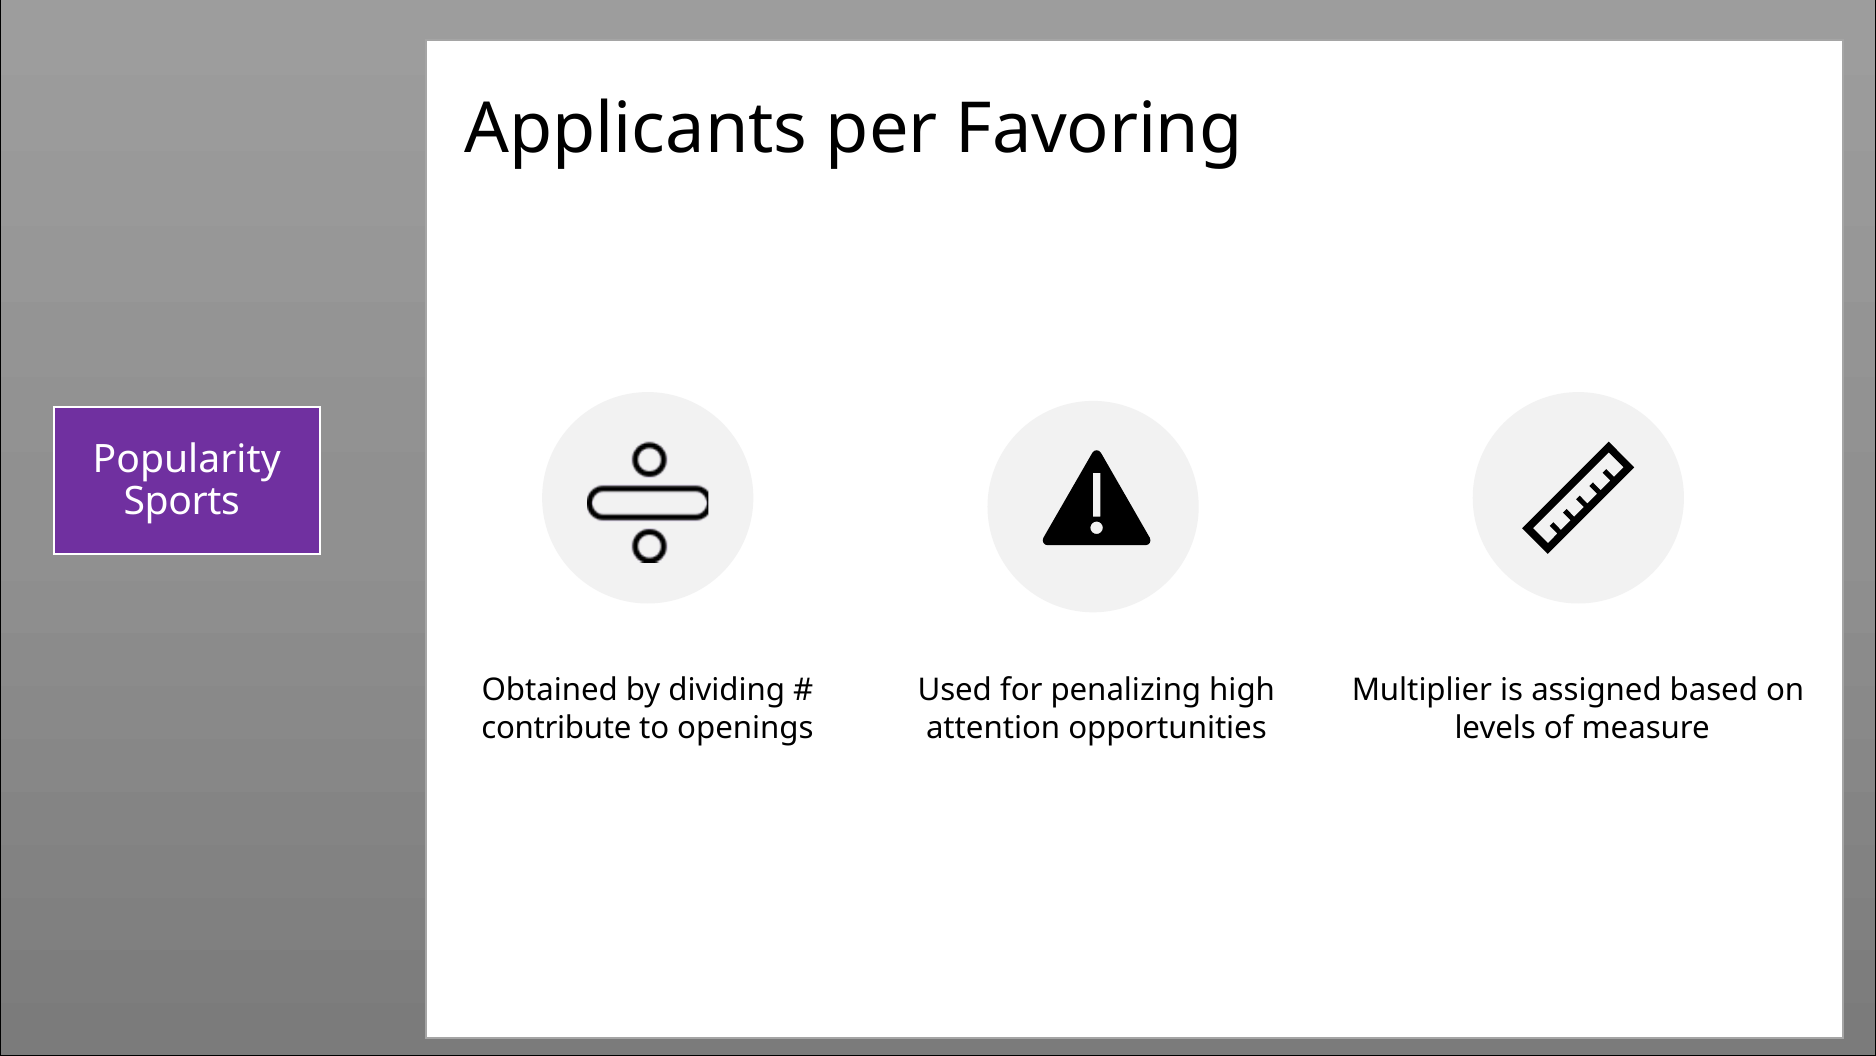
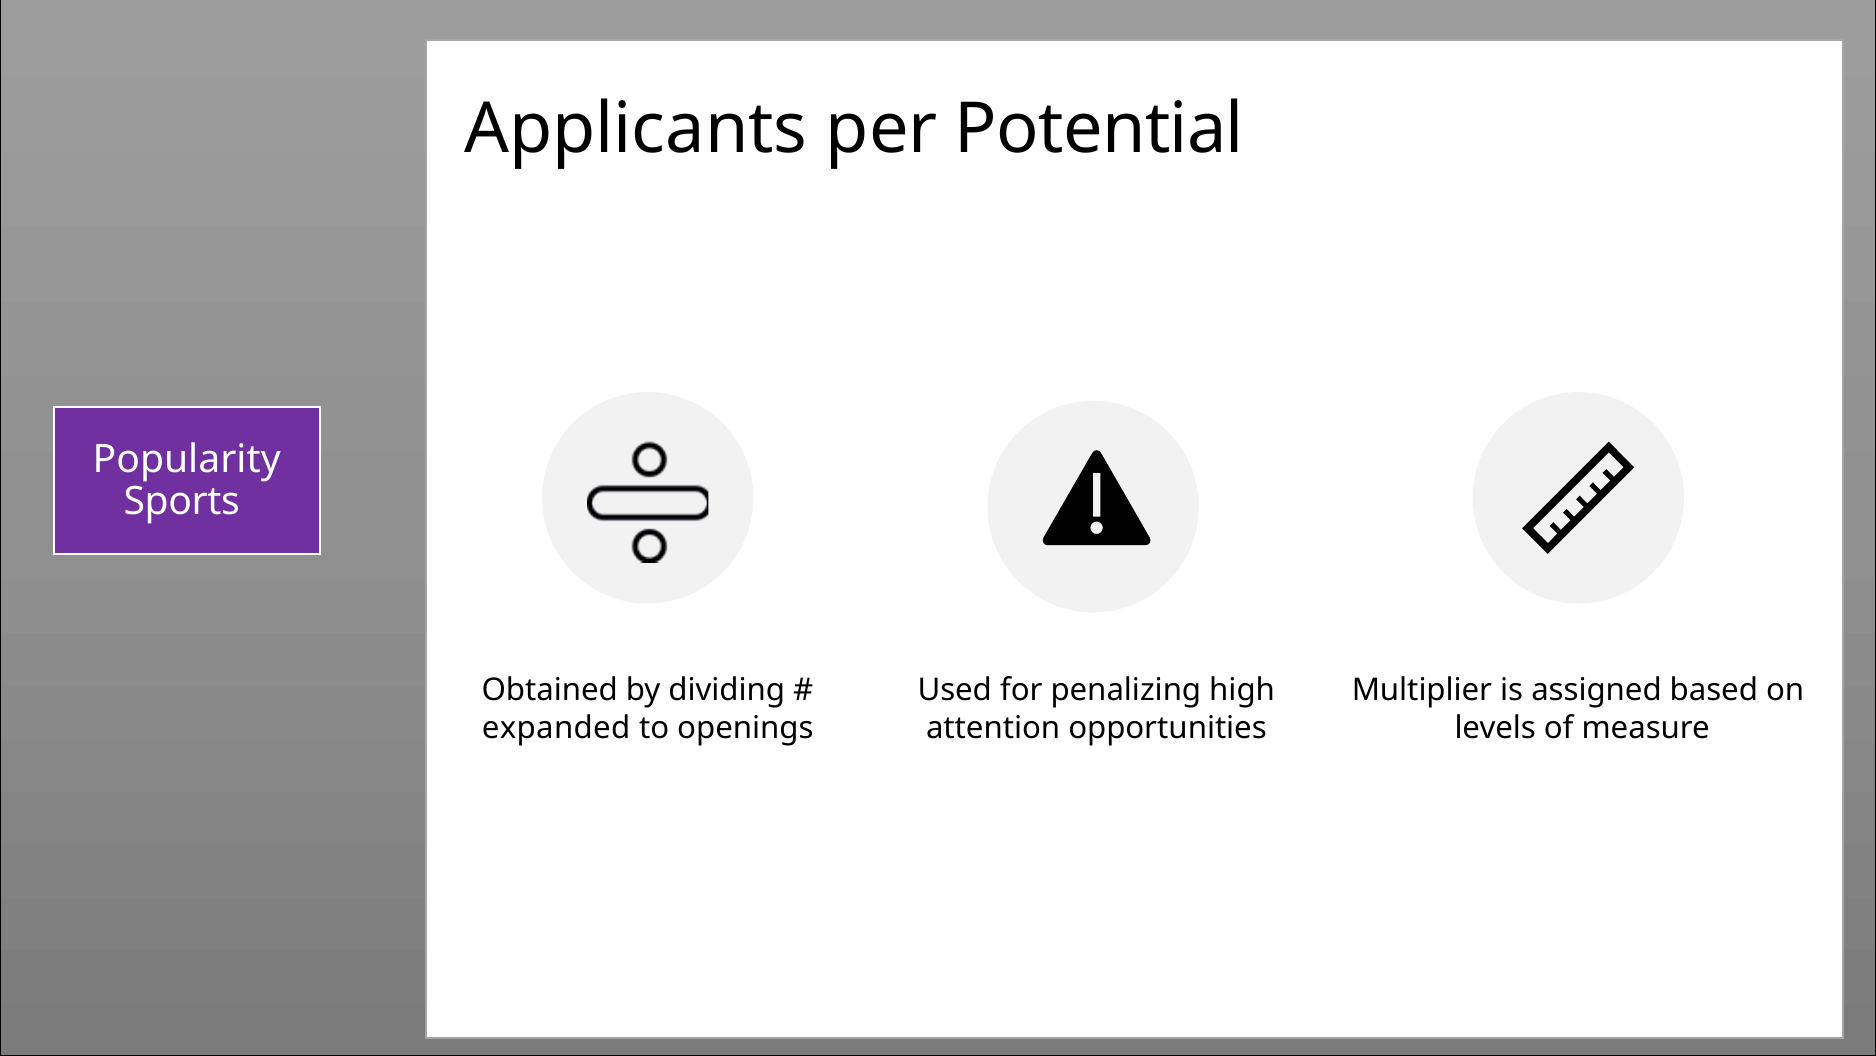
Favoring: Favoring -> Potential (1099, 129)
contribute: contribute -> expanded (556, 727)
